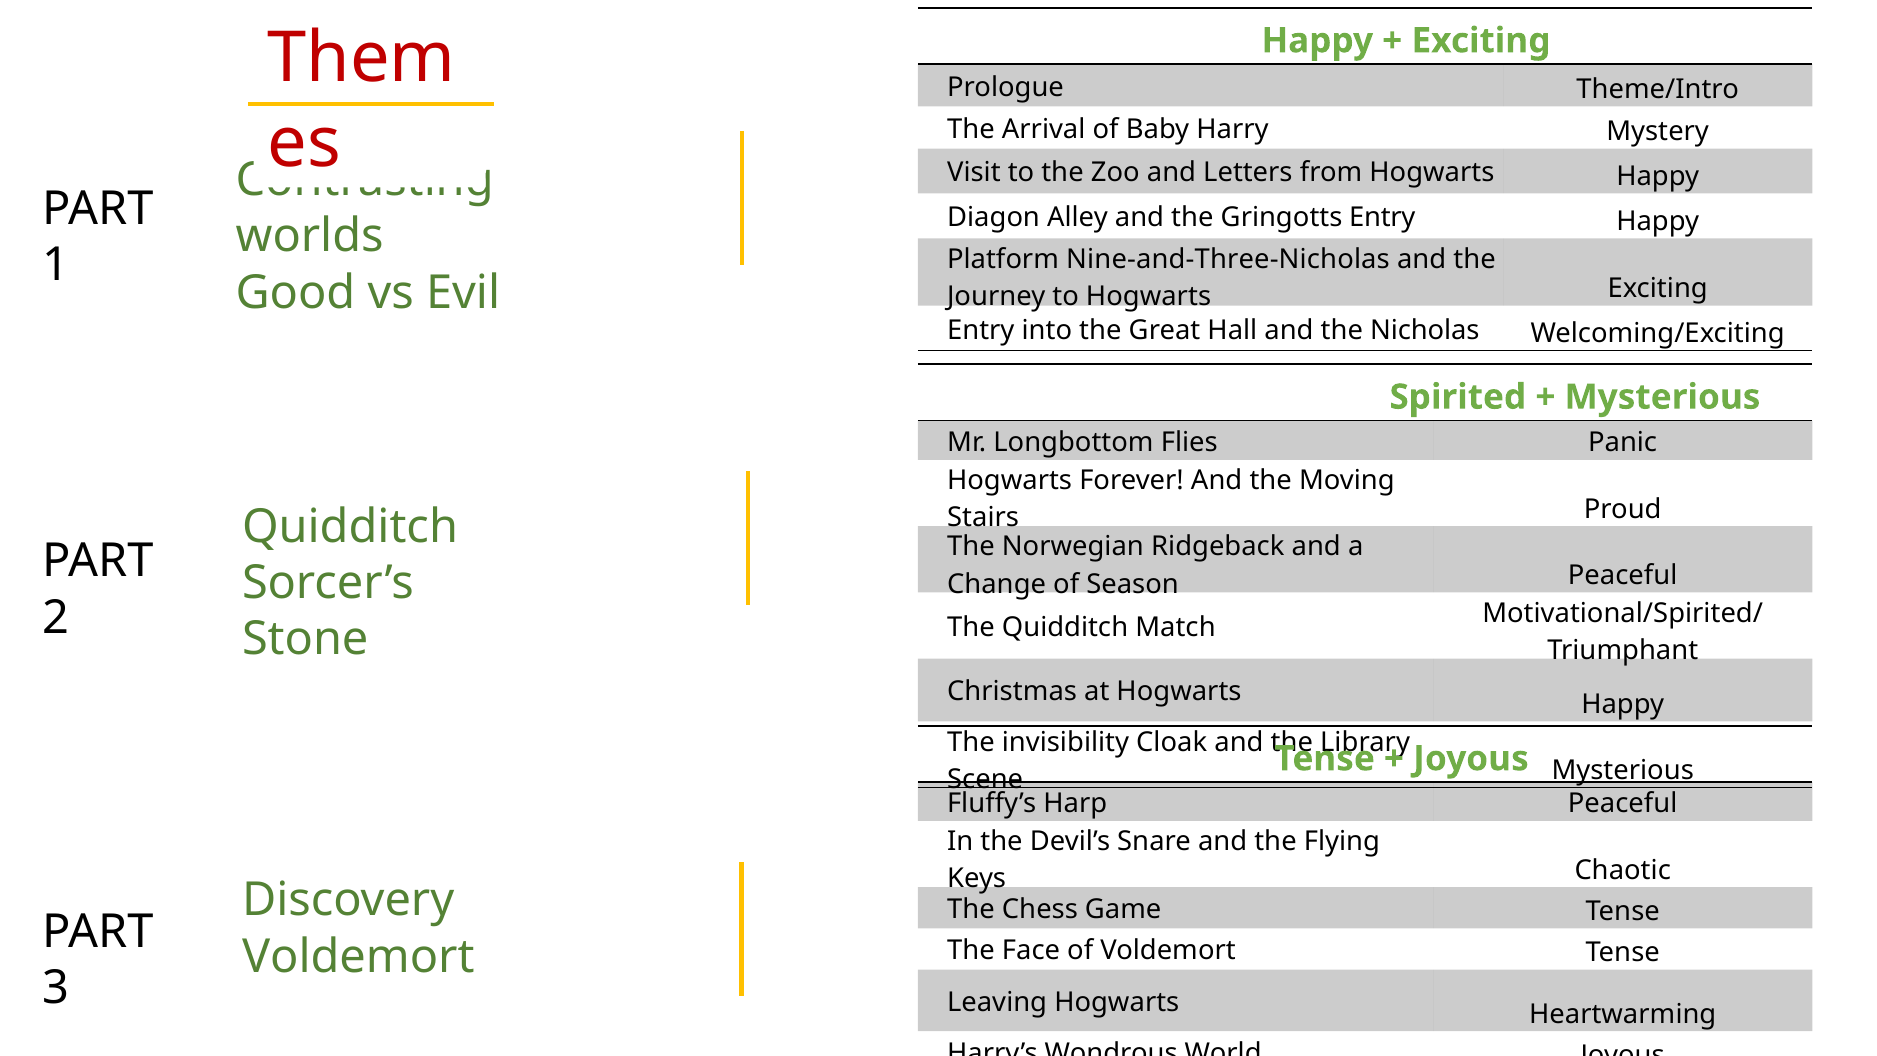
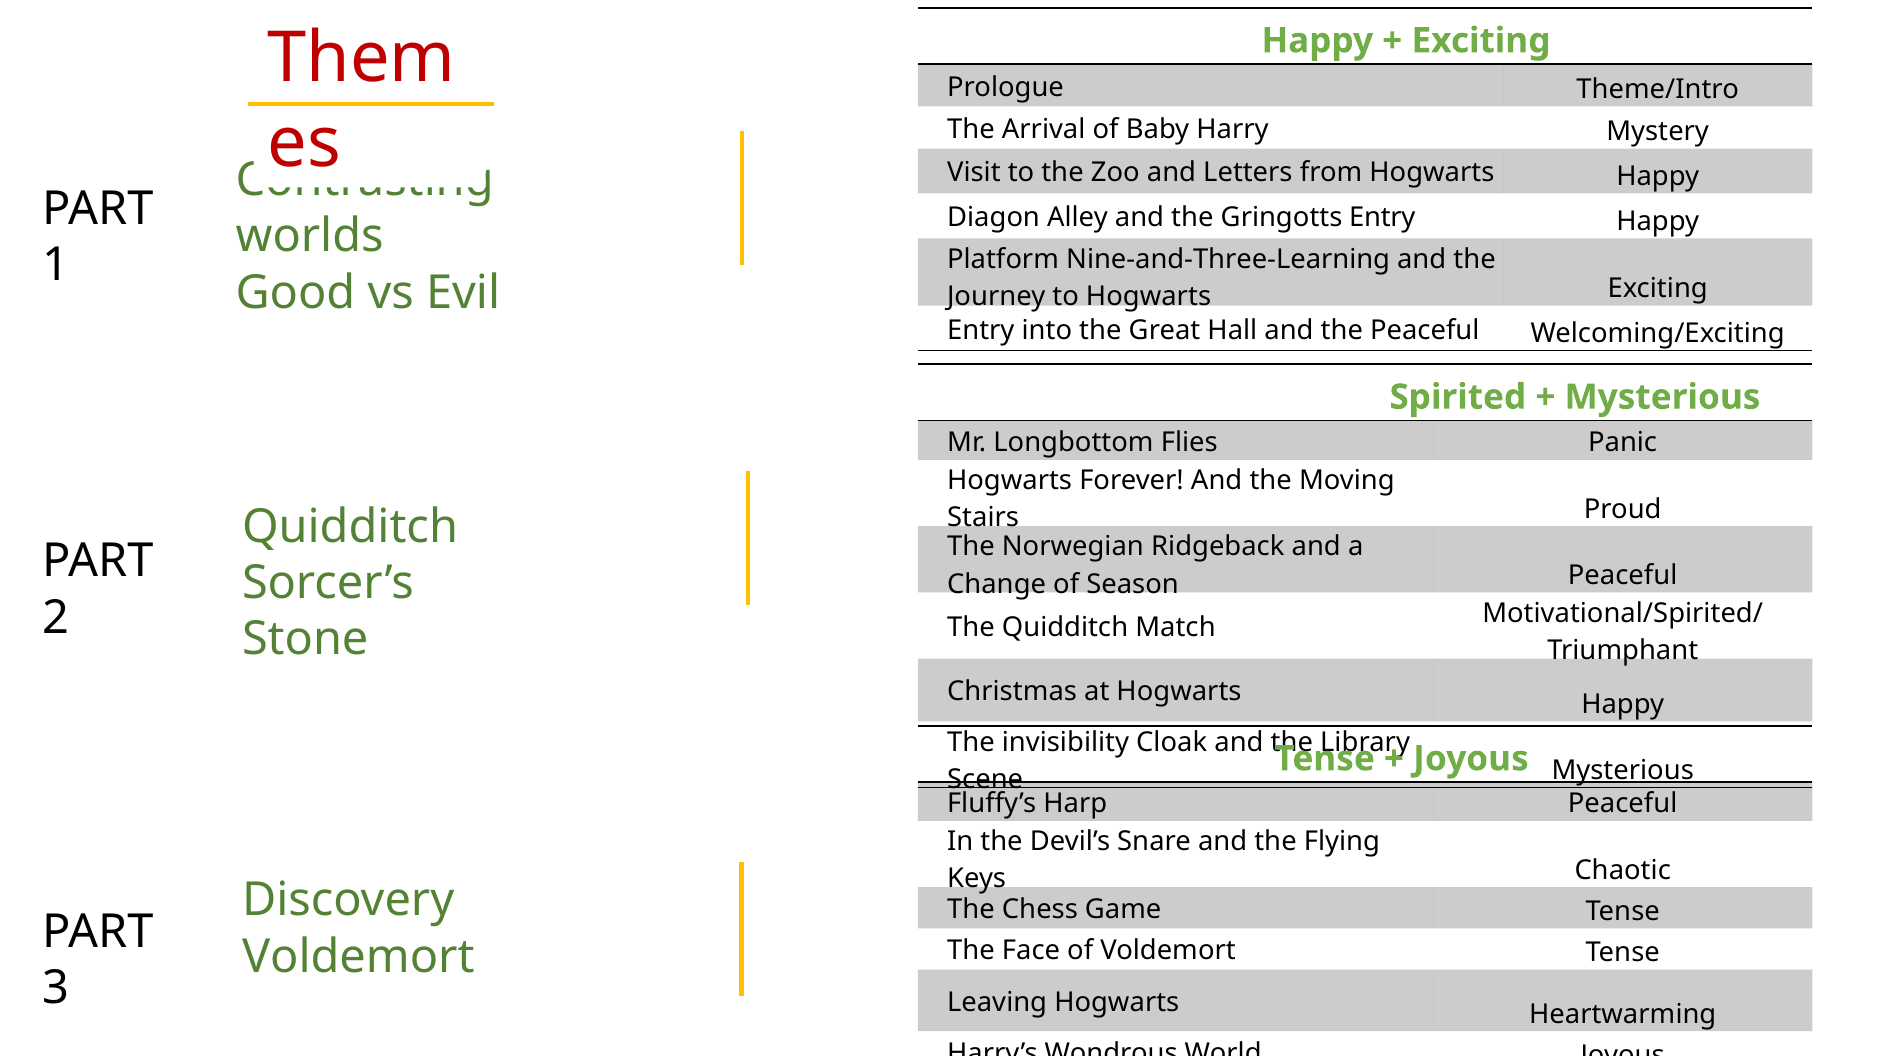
Nine-and-Three-Nicholas: Nine-and-Three-Nicholas -> Nine-and-Three-Learning (1228, 259)
the Nicholas: Nicholas -> Peaceful (1425, 330)
